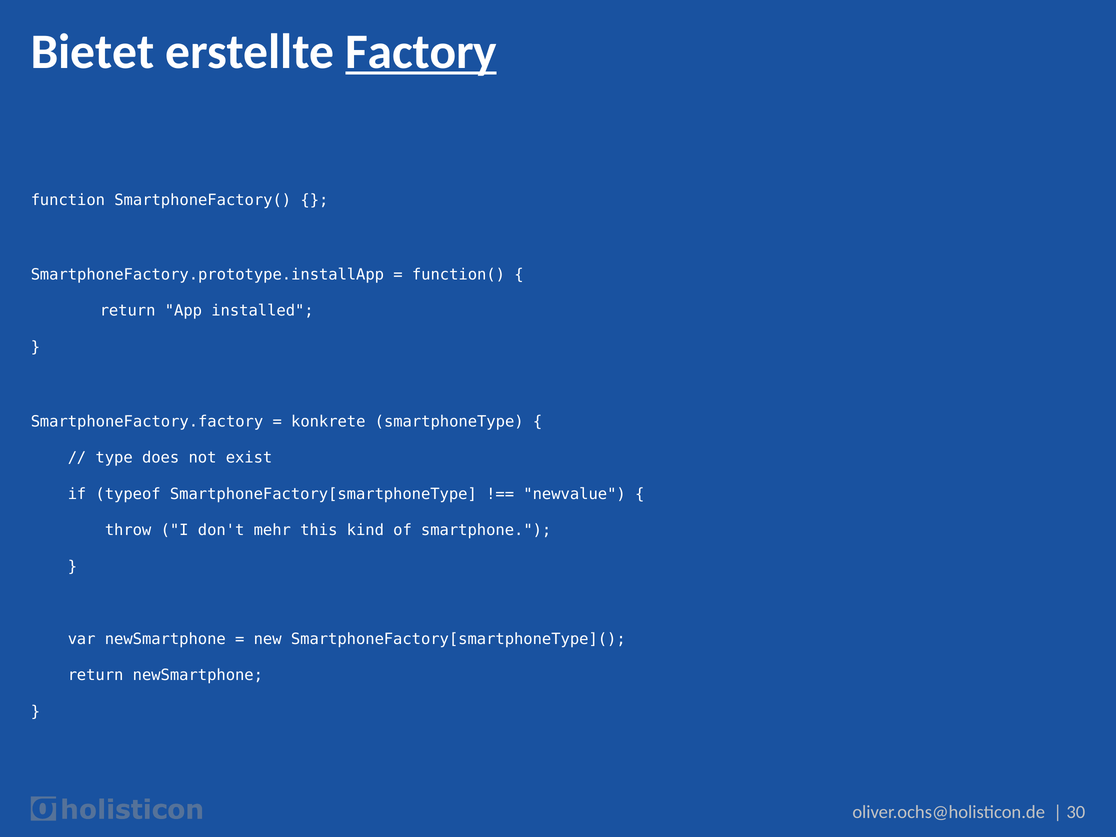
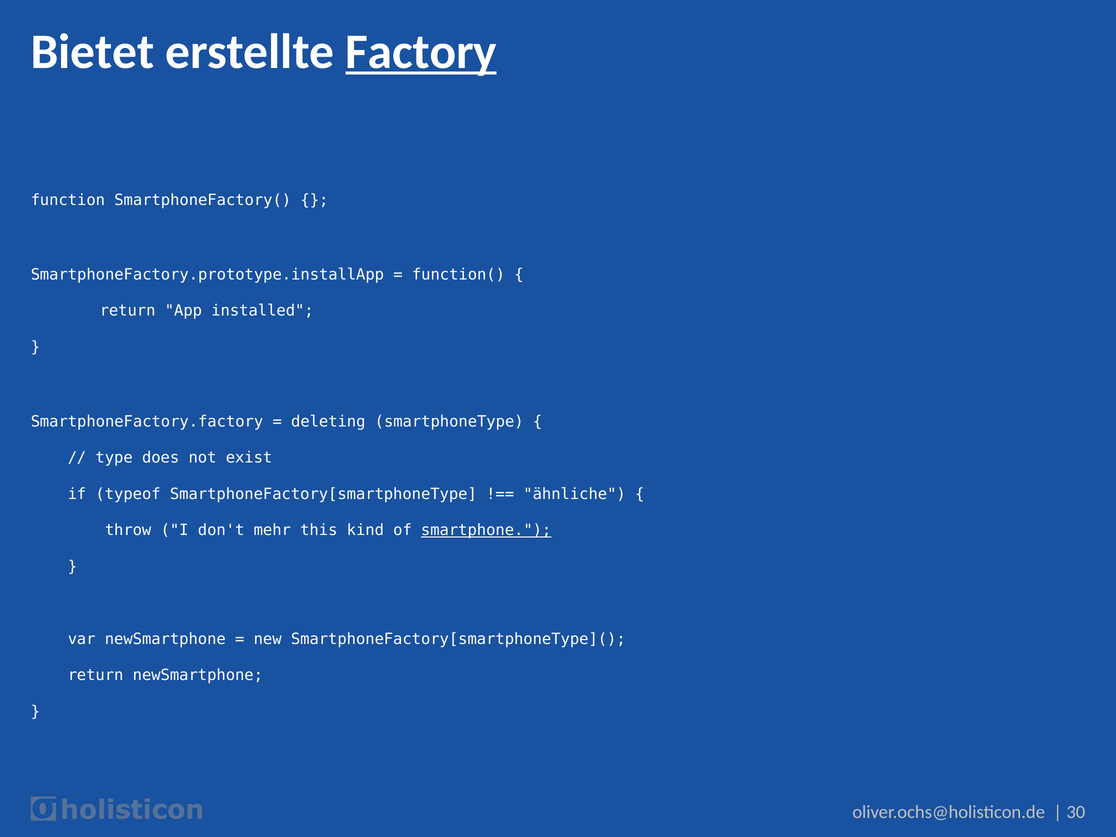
konkrete: konkrete -> deleting (328, 421)
newvalue: newvalue -> ähnliche (575, 494)
smartphone underline: none -> present (486, 530)
